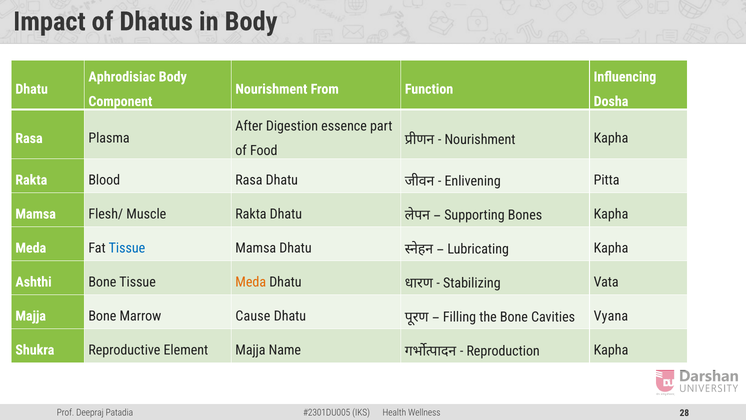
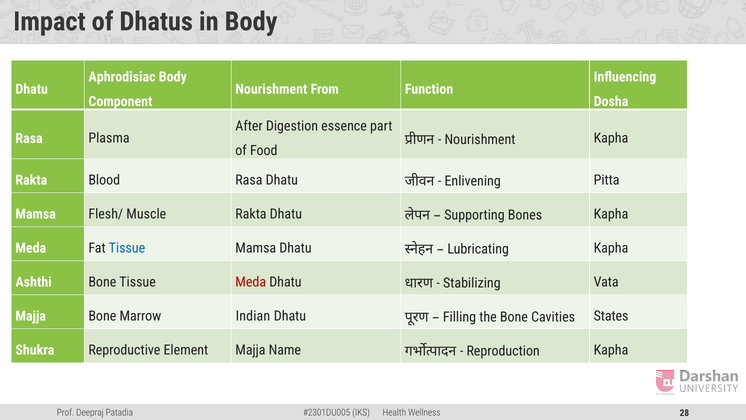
Meda colour: orange -> red (251, 282)
Cause: Cause -> Indian (253, 316)
Vyana: Vyana -> States (611, 316)
